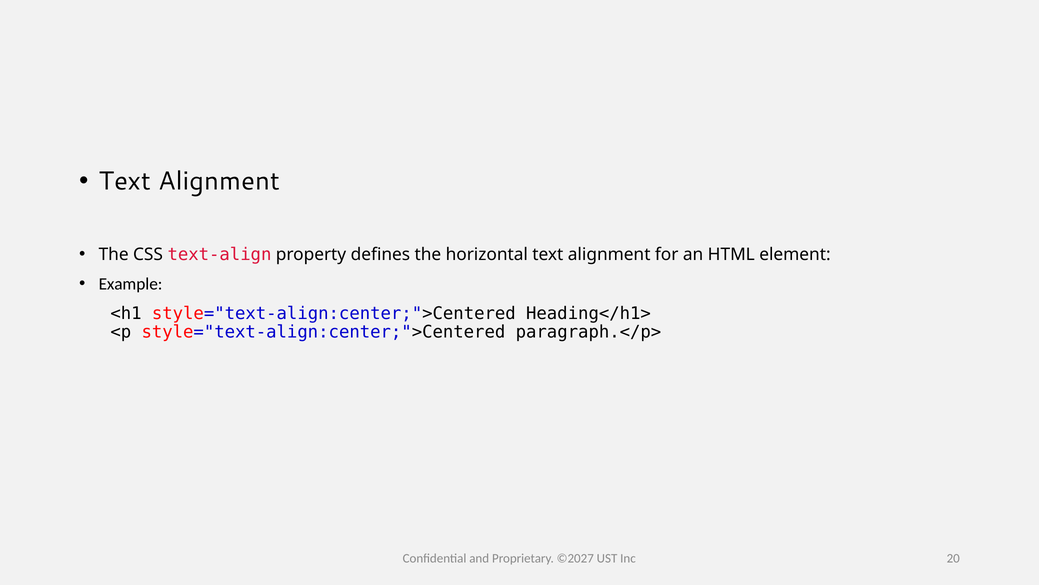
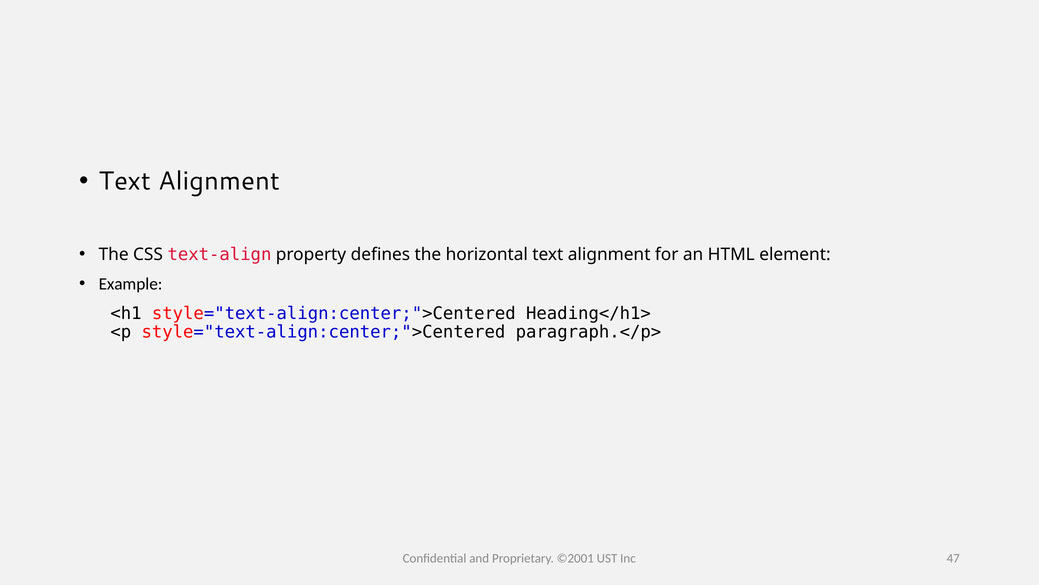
©2027: ©2027 -> ©2001 (575, 558)
20: 20 -> 47 (953, 558)
